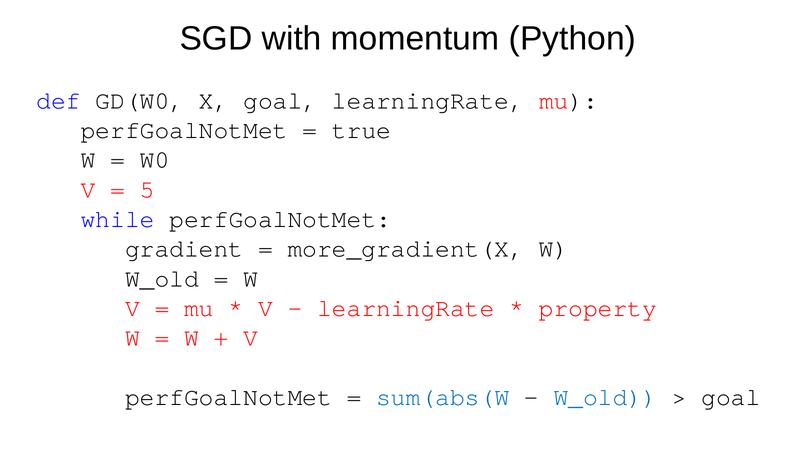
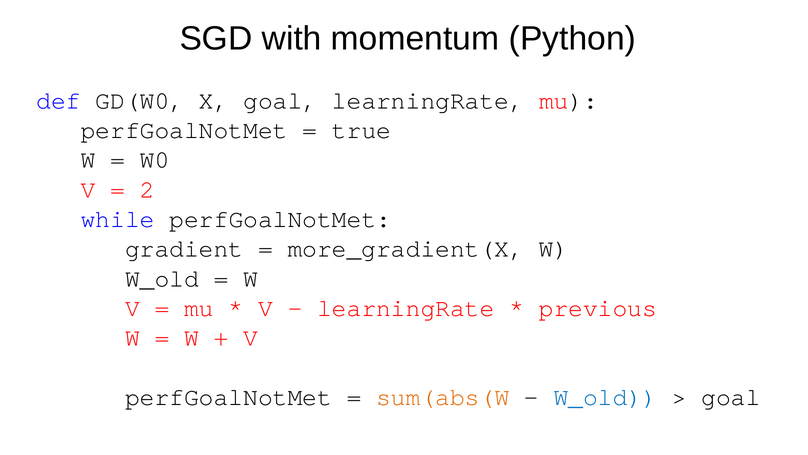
5: 5 -> 2 (147, 189)
property: property -> previous (598, 308)
sum(abs(W colour: blue -> orange (443, 397)
